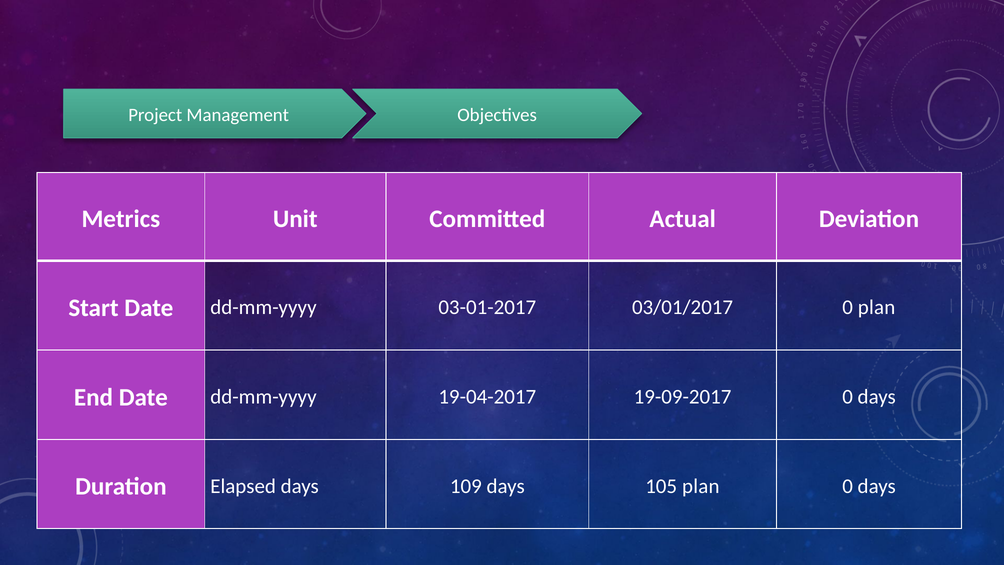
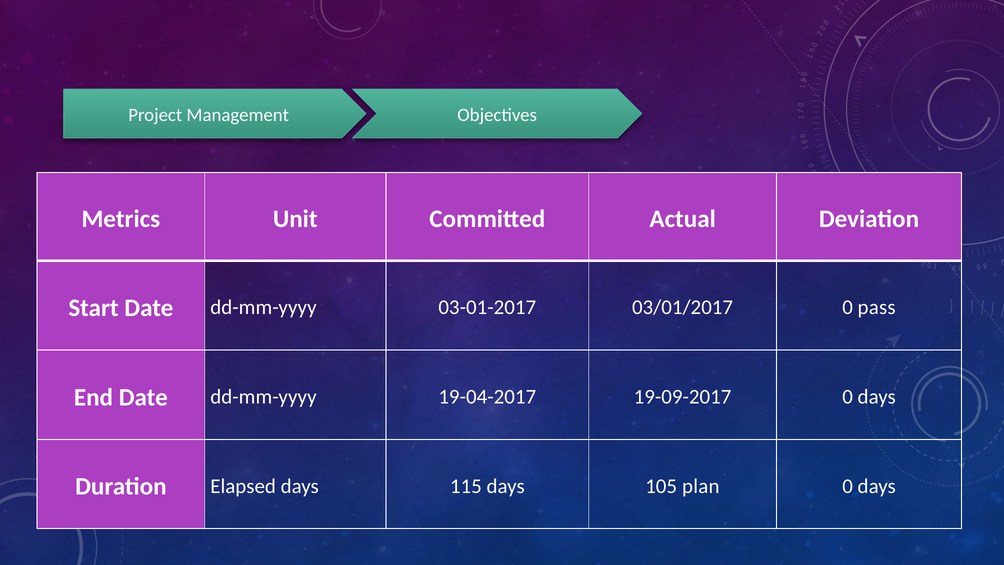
0 plan: plan -> pass (877, 307)
109: 109 -> 115 (466, 486)
